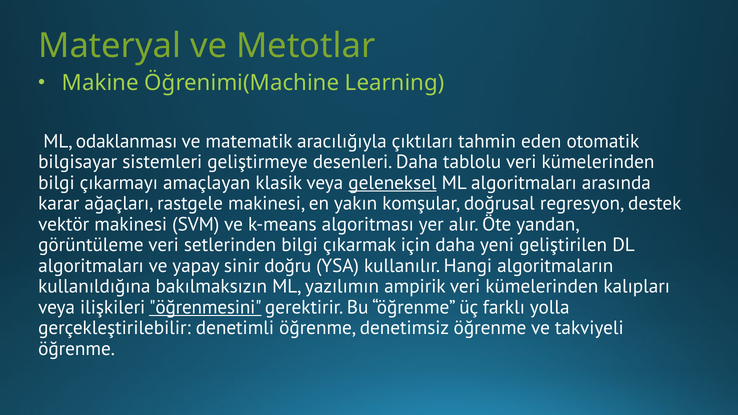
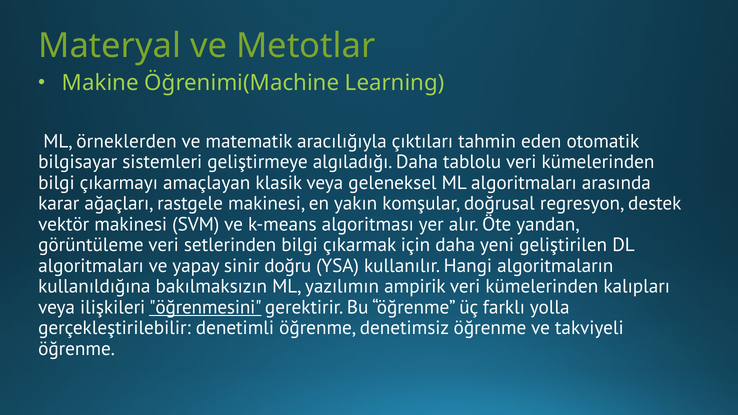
odaklanması: odaklanması -> örneklerden (126, 141)
desenleri: desenleri -> algıladığı (353, 162)
geleneksel underline: present -> none (392, 183)
